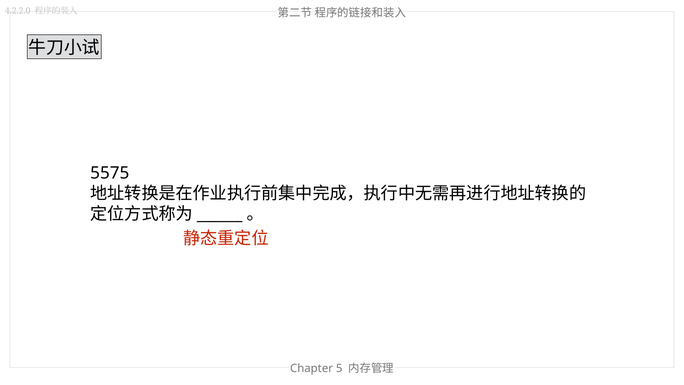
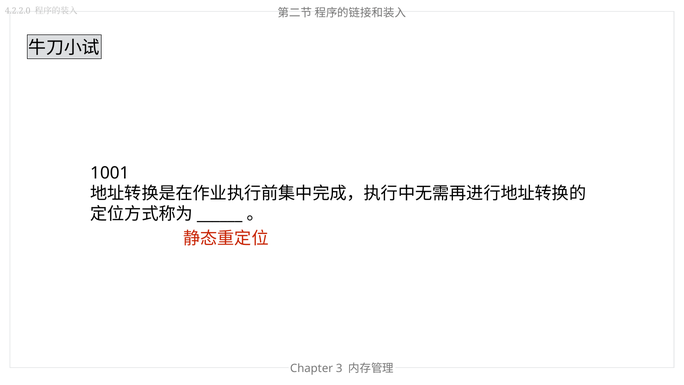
5575: 5575 -> 1001 (110, 173)
5: 5 -> 3 (339, 368)
